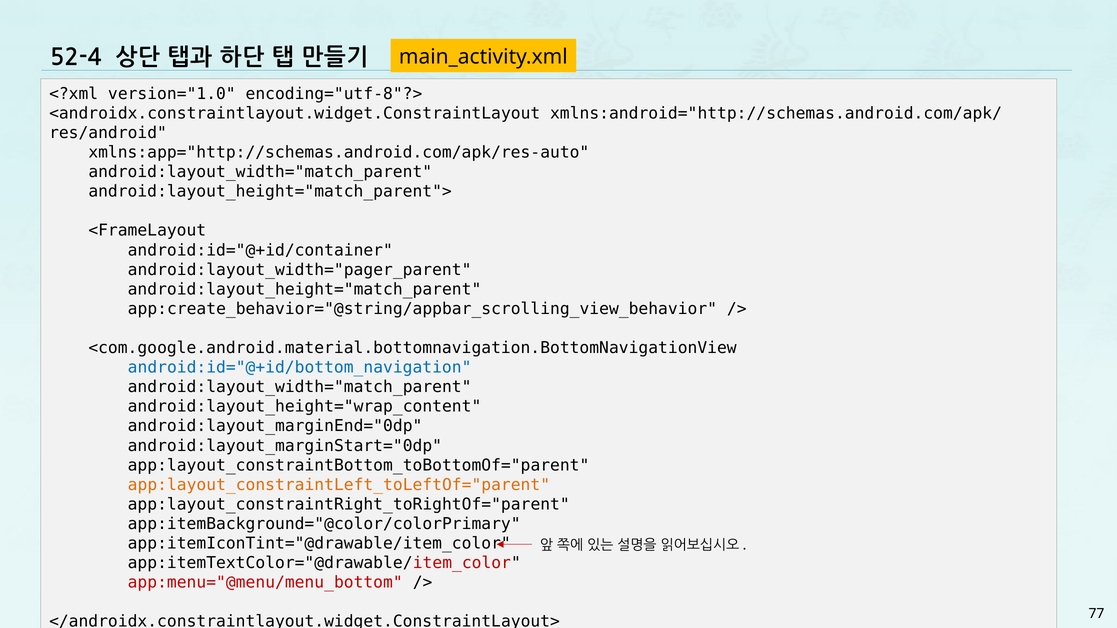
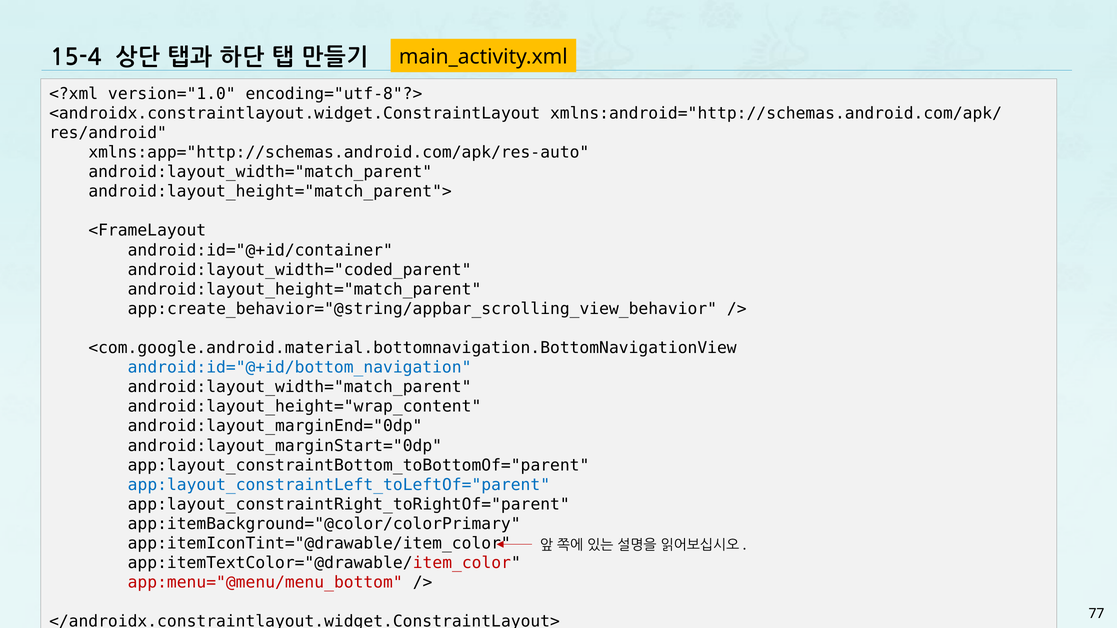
52-4: 52-4 -> 15-4 (76, 57)
android:layout_width="pager_parent: android:layout_width="pager_parent -> android:layout_width="coded_parent (300, 270)
app:layout_constraintLeft_toLeftOf="parent colour: orange -> blue (339, 485)
